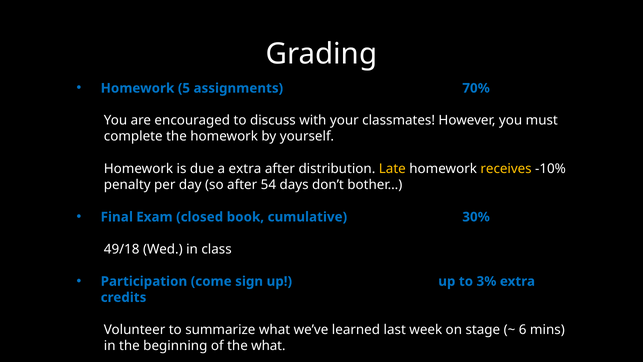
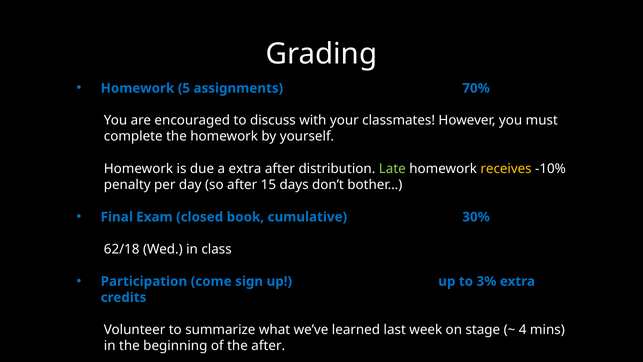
Late colour: yellow -> light green (392, 169)
54: 54 -> 15 (268, 185)
49/18: 49/18 -> 62/18 (122, 249)
6: 6 -> 4 (523, 329)
the what: what -> after (268, 345)
